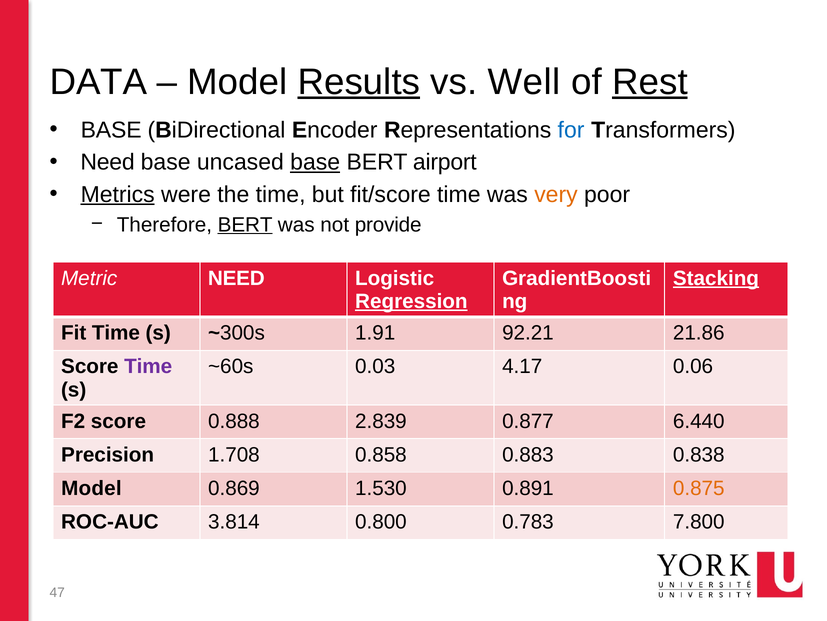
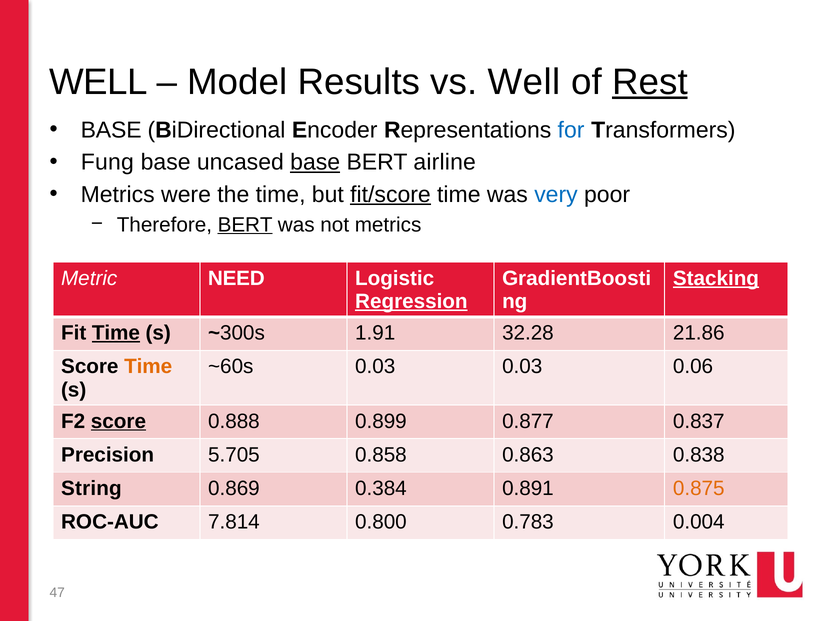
DATA: DATA -> WELL (98, 82)
Results underline: present -> none (359, 82)
Need: Need -> Fung (107, 162)
airport: airport -> airline (445, 162)
Metrics underline: present -> none (118, 194)
fit/score underline: none -> present (390, 194)
very colour: orange -> blue (556, 194)
not provide: provide -> metrics (388, 224)
Time underline: none -> present (116, 333)
92.21: 92.21 -> 32.28 (528, 333)
Time colour: purple -> orange (148, 366)
0.03 4.17: 4.17 -> 0.03 (522, 366)
score underline: none -> present (118, 421)
2.839: 2.839 -> 0.899 (381, 421)
6.440: 6.440 -> 0.837 (699, 421)
1.708: 1.708 -> 5.705 (234, 454)
0.883: 0.883 -> 0.863 (528, 454)
Model: Model -> String (91, 488)
1.530: 1.530 -> 0.384 (381, 488)
3.814: 3.814 -> 7.814 (234, 521)
7.800: 7.800 -> 0.004 (699, 521)
